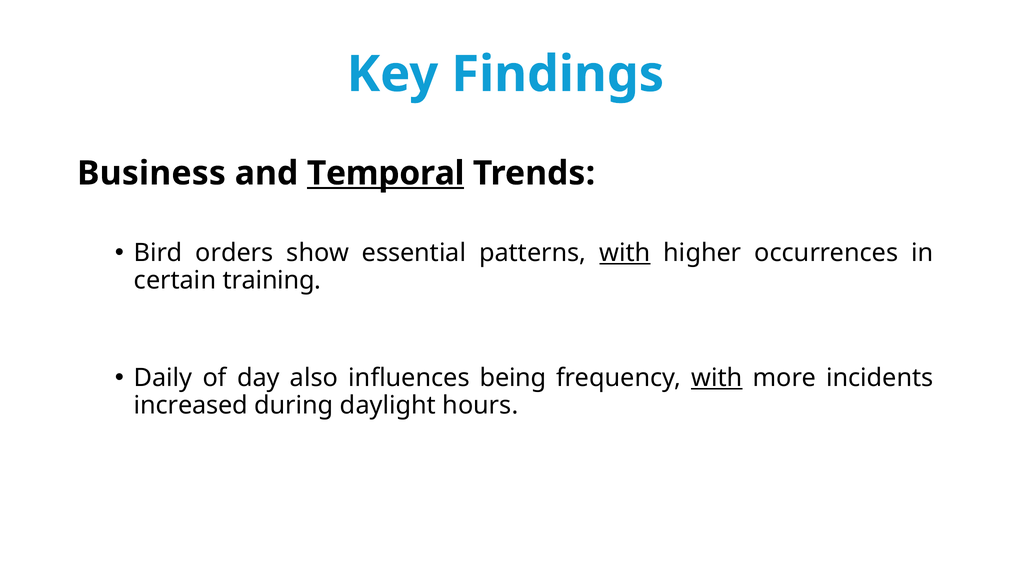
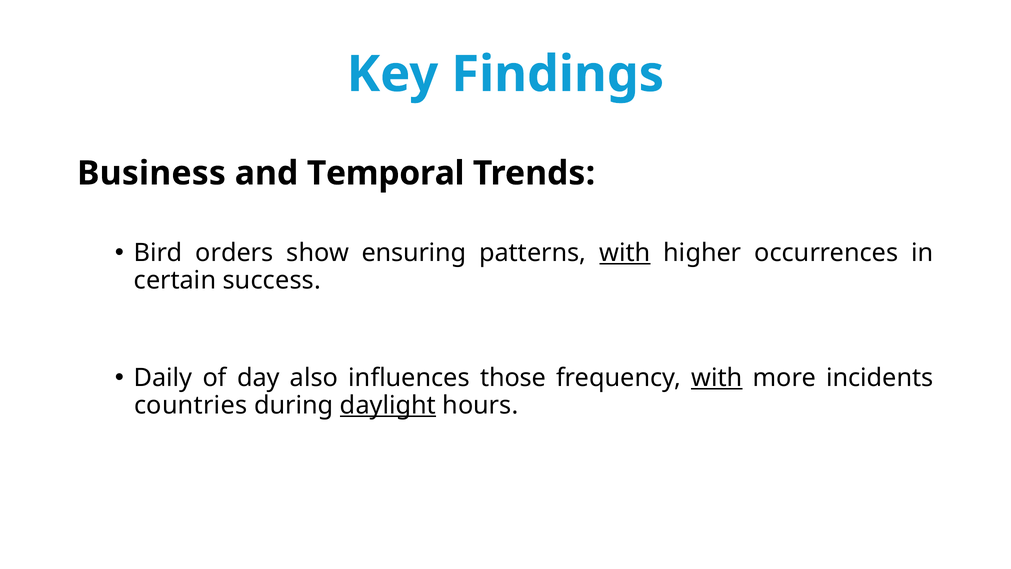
Temporal underline: present -> none (386, 173)
essential: essential -> ensuring (414, 253)
training: training -> success (272, 280)
being: being -> those (513, 378)
increased: increased -> countries (191, 405)
daylight underline: none -> present (388, 405)
